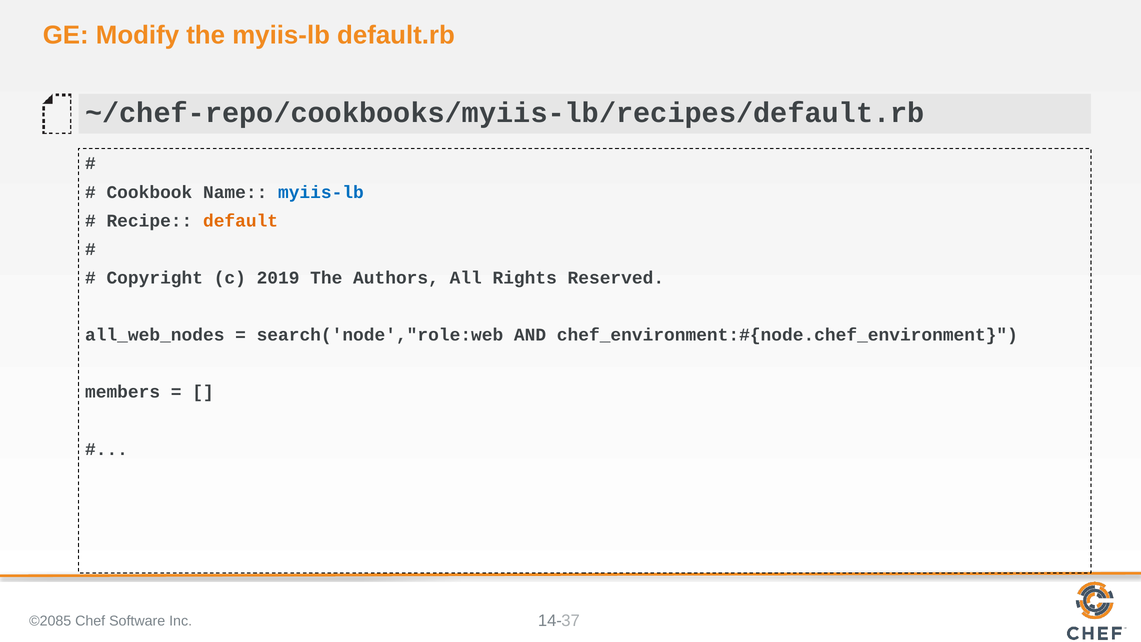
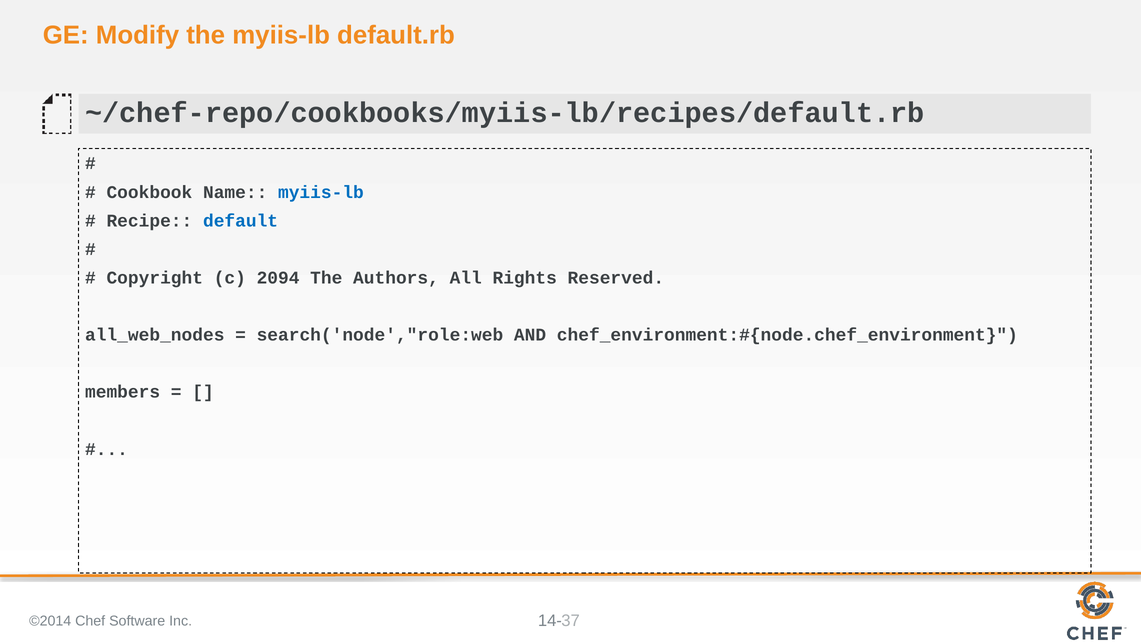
default colour: orange -> blue (241, 221)
2019: 2019 -> 2094 (278, 278)
©2085: ©2085 -> ©2014 (50, 621)
